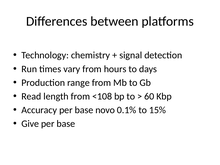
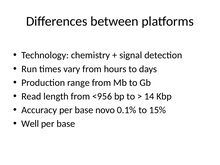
<108: <108 -> <956 (102, 96)
60: 60 -> 14 (149, 96)
Give: Give -> Well (30, 124)
